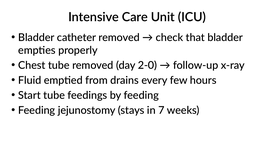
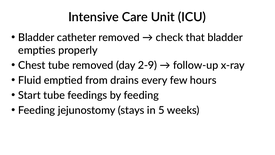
2-0: 2-0 -> 2-9 (147, 65)
7: 7 -> 5 (161, 110)
